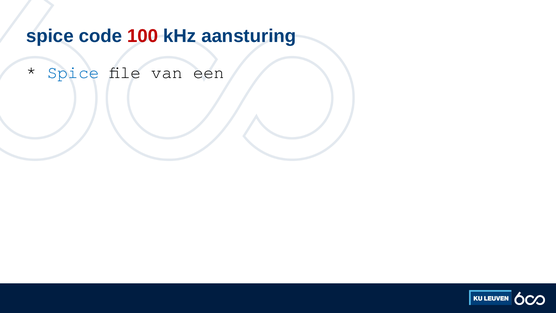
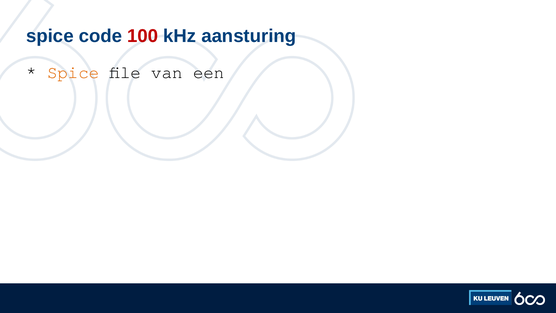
Spice colour: blue -> orange (73, 72)
